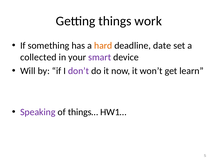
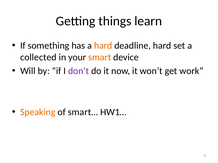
work: work -> learn (148, 21)
deadline date: date -> hard (162, 46)
smart colour: purple -> orange (100, 57)
learn: learn -> work (191, 71)
Speaking colour: purple -> orange (38, 112)
things…: things… -> smart… (83, 112)
